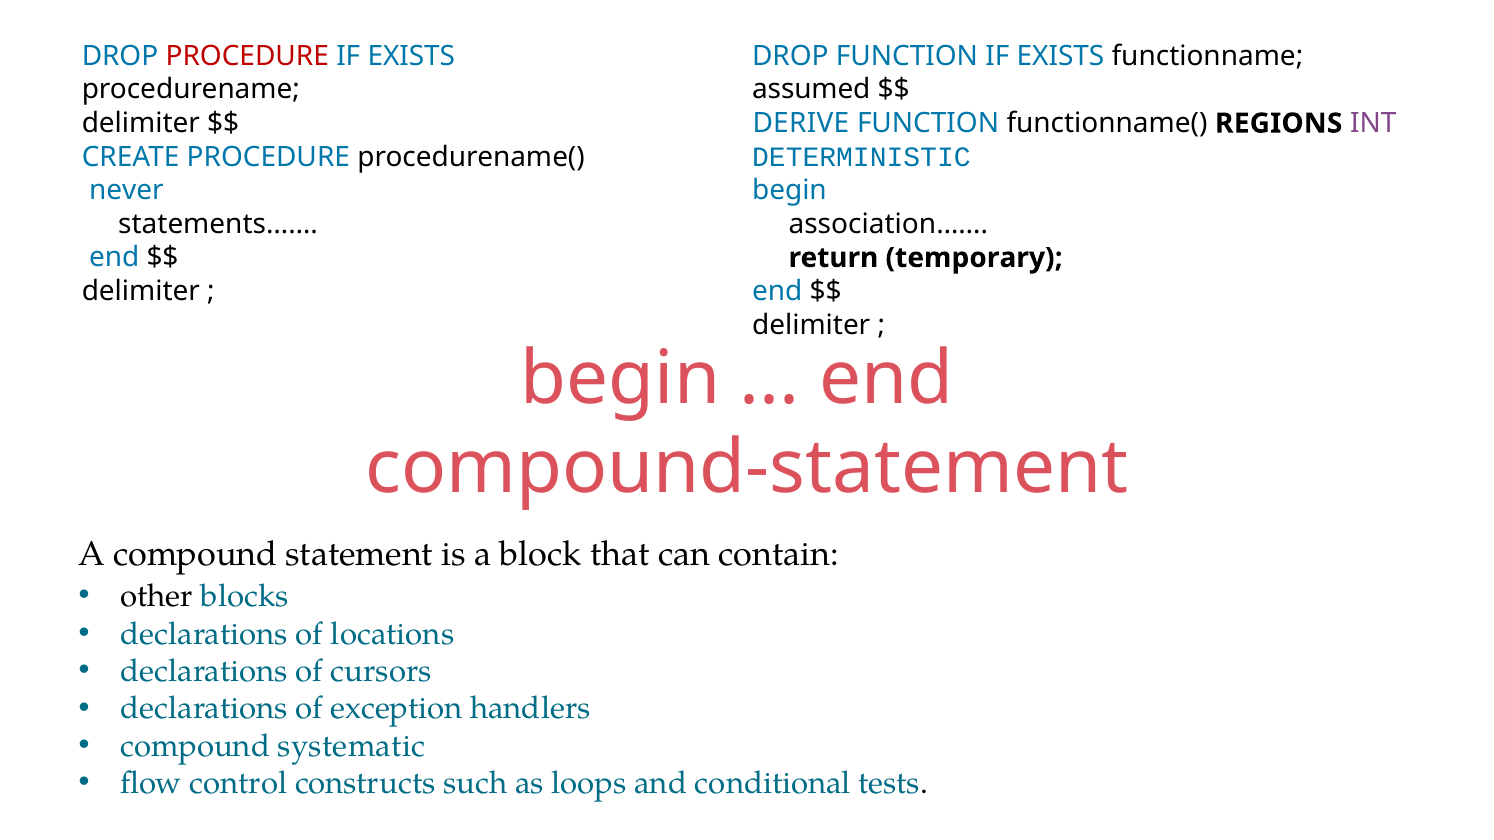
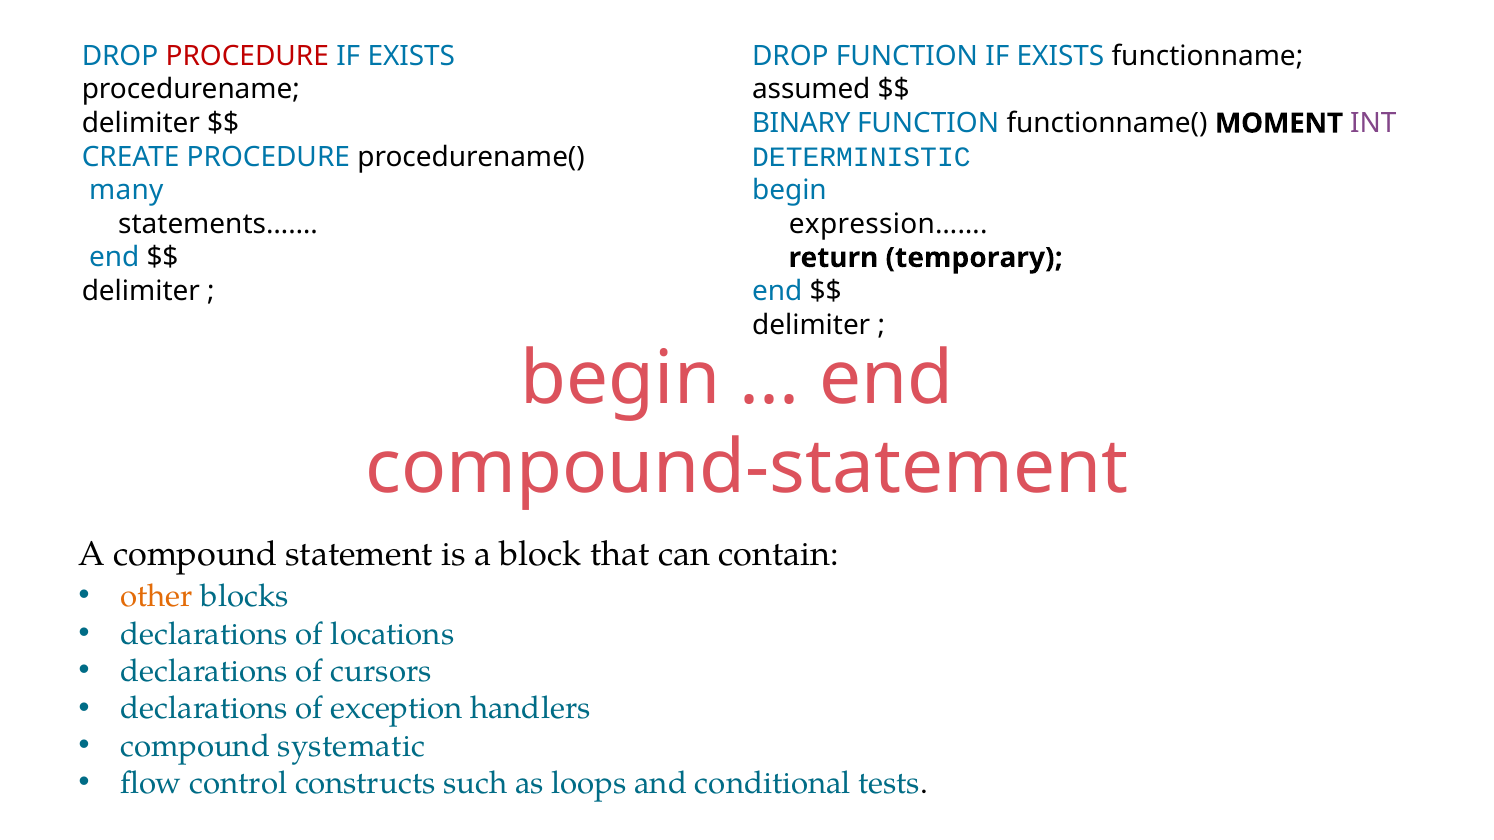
DERIVE: DERIVE -> BINARY (801, 123)
REGIONS: REGIONS -> MOMENT (1279, 123)
never: never -> many (126, 191)
association……: association…… -> expression…… (888, 224)
other colour: black -> orange (157, 597)
